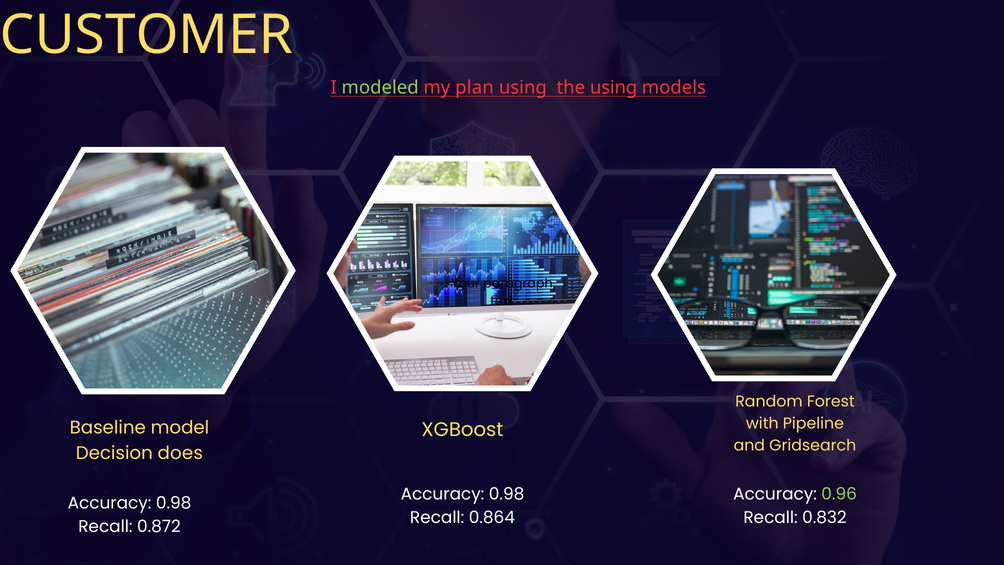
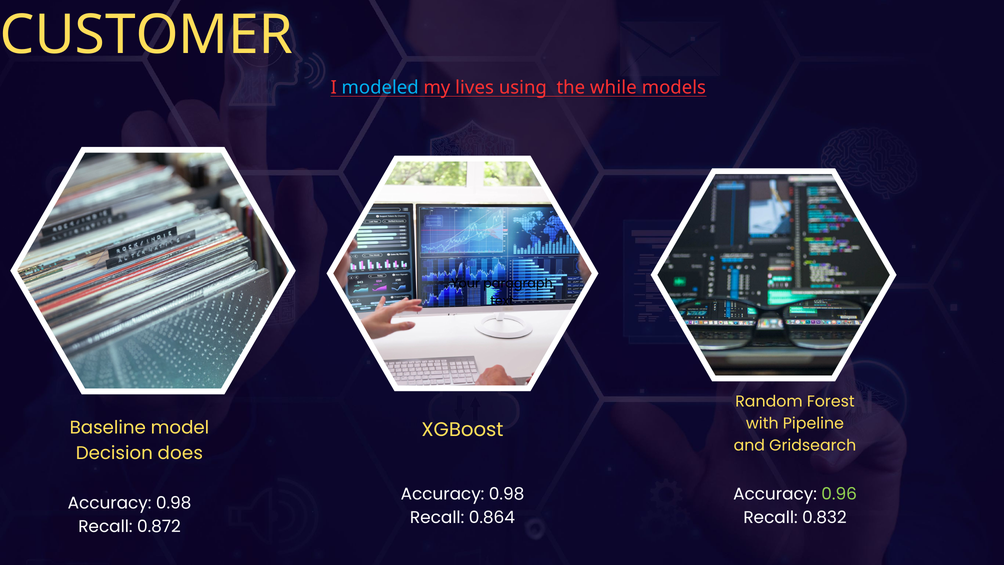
modeled colour: light green -> light blue (380, 88)
plan: plan -> lives (475, 88)
the using: using -> while (613, 88)
